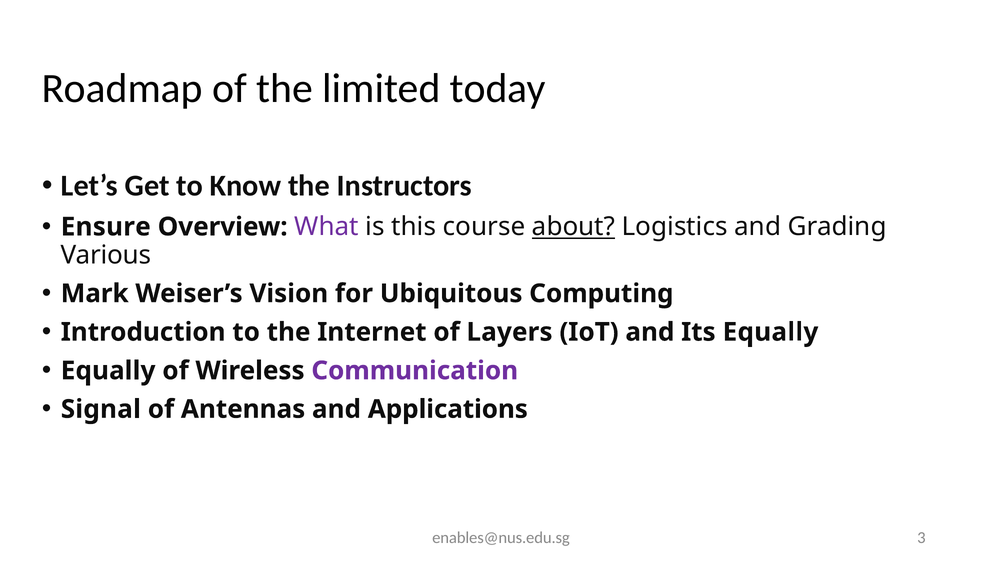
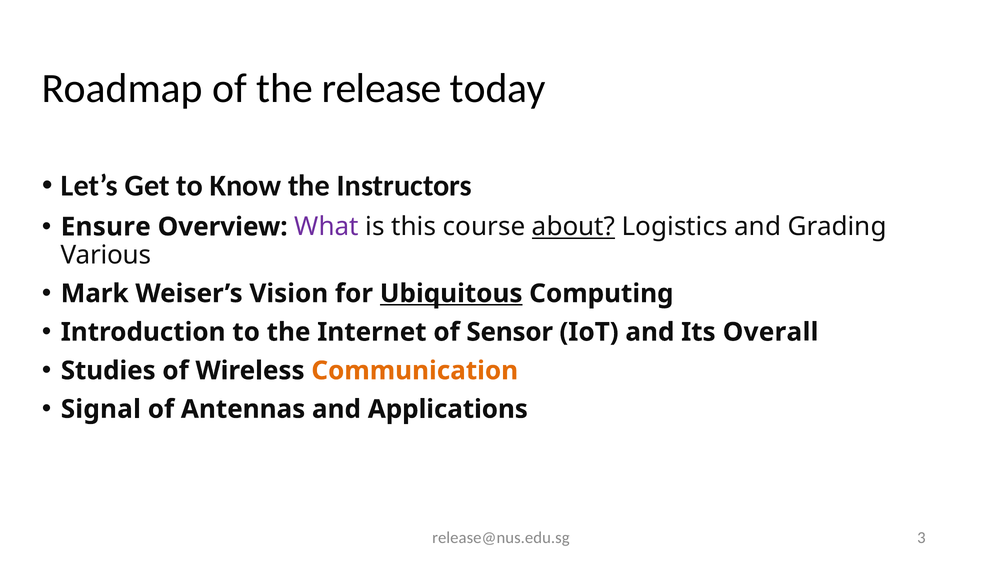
limited: limited -> release (382, 89)
Ubiquitous underline: none -> present (451, 294)
Layers: Layers -> Sensor (510, 332)
Its Equally: Equally -> Overall (770, 332)
Equally: Equally -> Studies (108, 371)
Communication colour: purple -> orange (415, 371)
enables@nus.edu.sg: enables@nus.edu.sg -> release@nus.edu.sg (501, 539)
